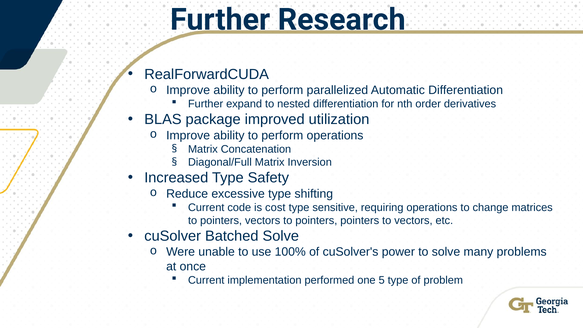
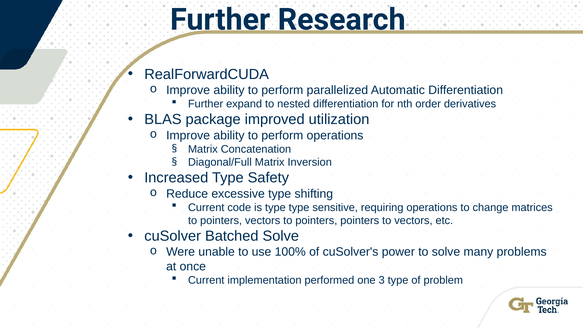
is cost: cost -> type (275, 207)
5: 5 -> 3 (382, 280)
